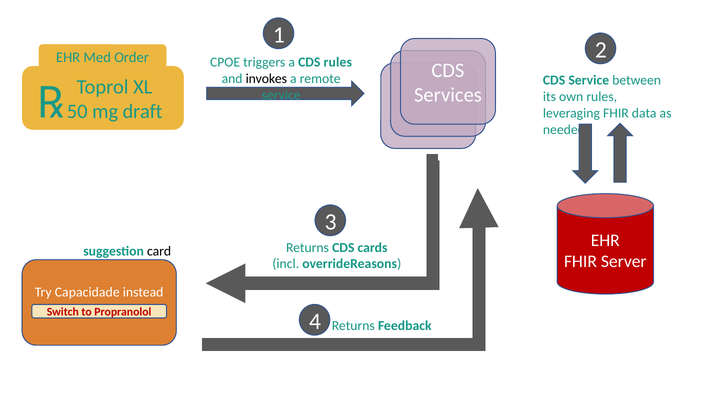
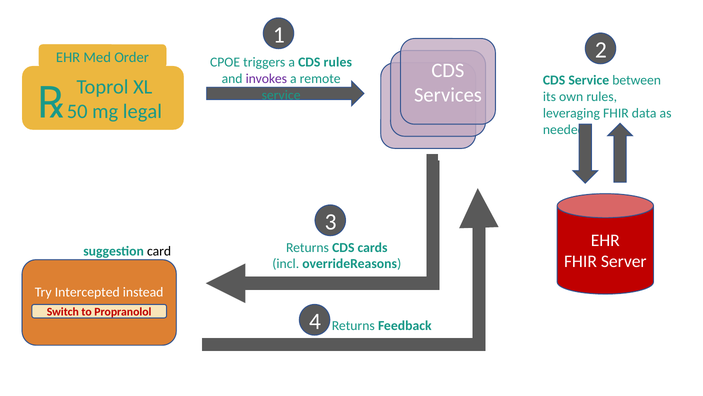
invokes colour: black -> purple (266, 79)
draft: draft -> legal (142, 111)
Capacidade: Capacidade -> Intercepted (87, 292)
